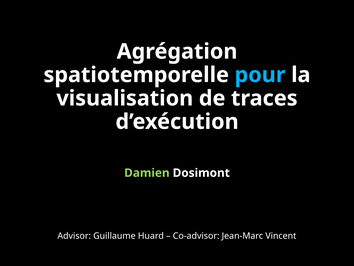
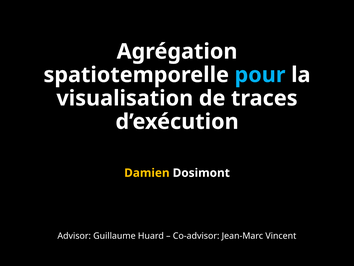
Damien colour: light green -> yellow (147, 173)
